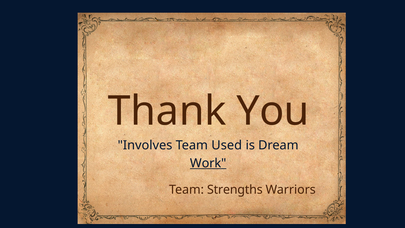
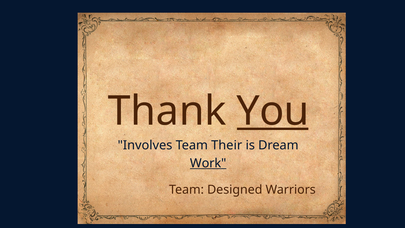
You underline: none -> present (273, 111)
Used: Used -> Their (227, 145)
Strengths: Strengths -> Designed (235, 189)
